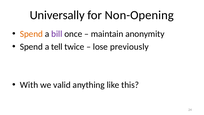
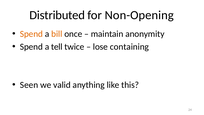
Universally: Universally -> Distributed (57, 15)
bill colour: purple -> orange (57, 34)
previously: previously -> containing (129, 47)
With: With -> Seen (29, 85)
